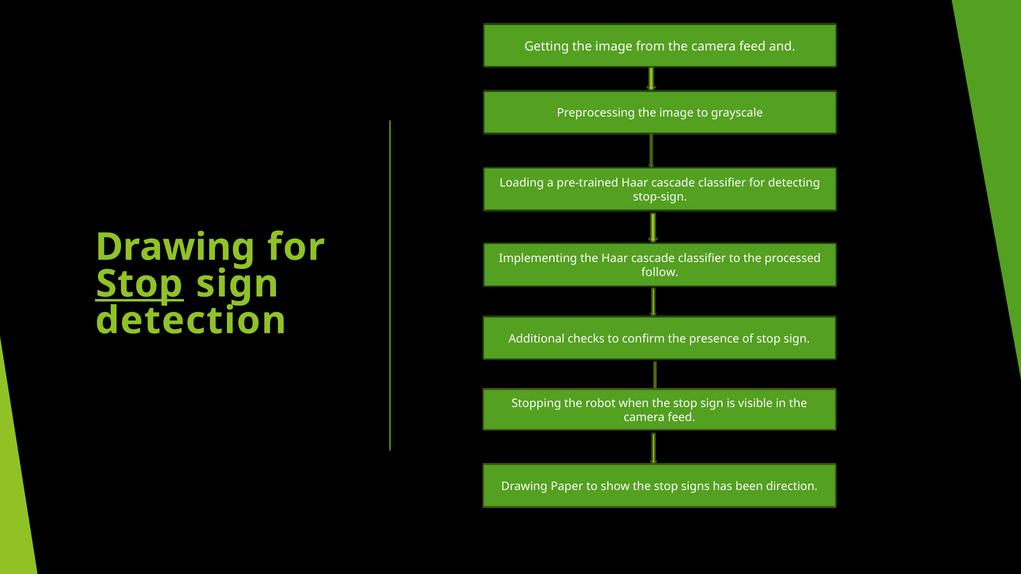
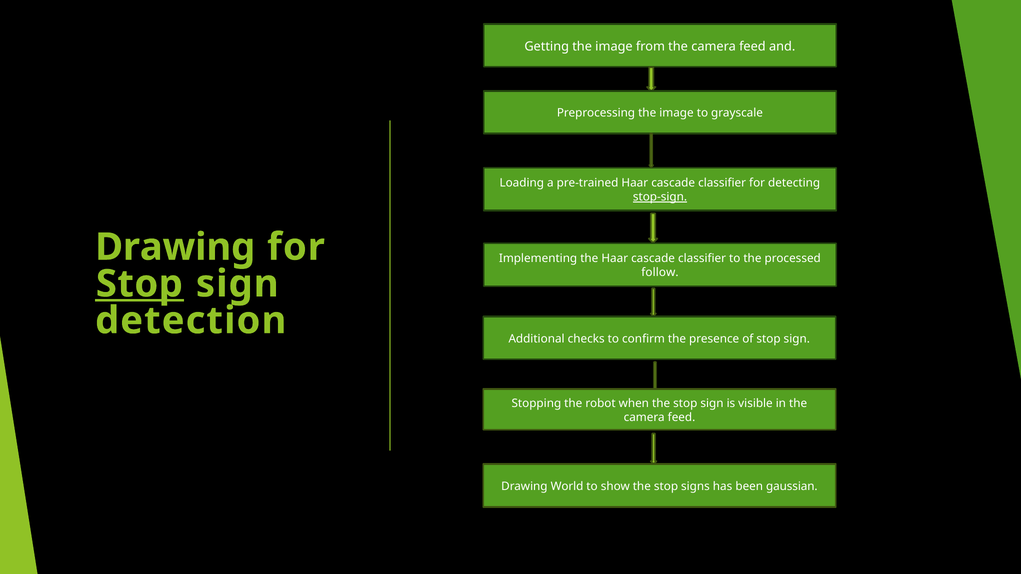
stop-sign underline: none -> present (660, 197)
Paper: Paper -> World (567, 487)
direction: direction -> gaussian (792, 487)
